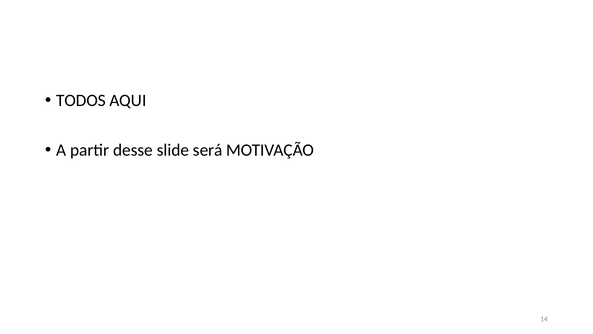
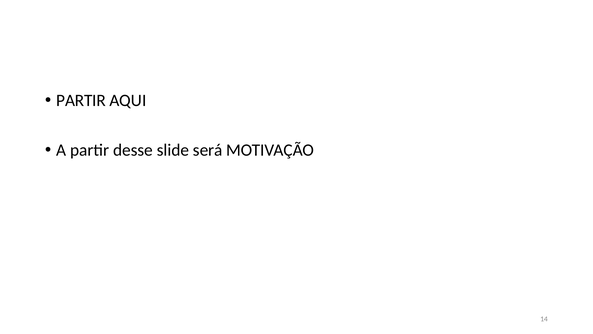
TODOS: TODOS -> PARTIR (81, 100)
